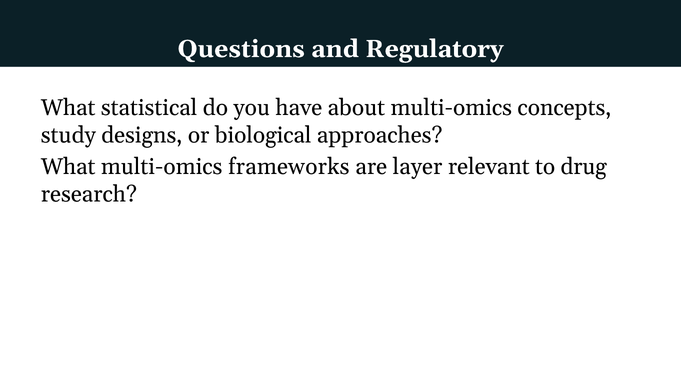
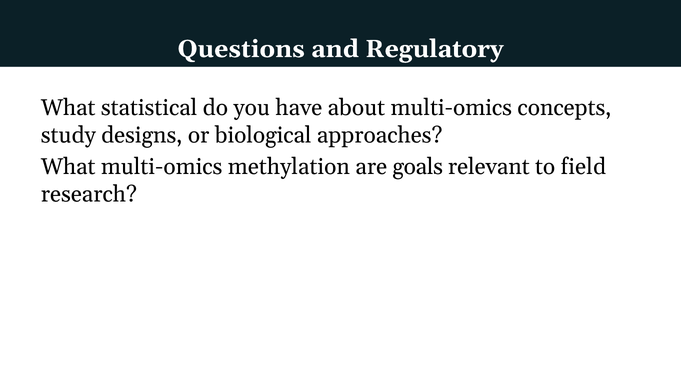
frameworks: frameworks -> methylation (289, 167)
layer: layer -> goals (418, 167)
drug: drug -> field (583, 167)
